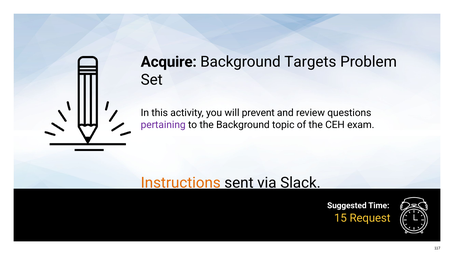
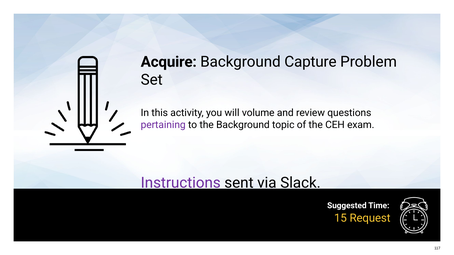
Targets: Targets -> Capture (310, 62)
prevent: prevent -> volume (258, 113)
Instructions colour: orange -> purple (181, 183)
